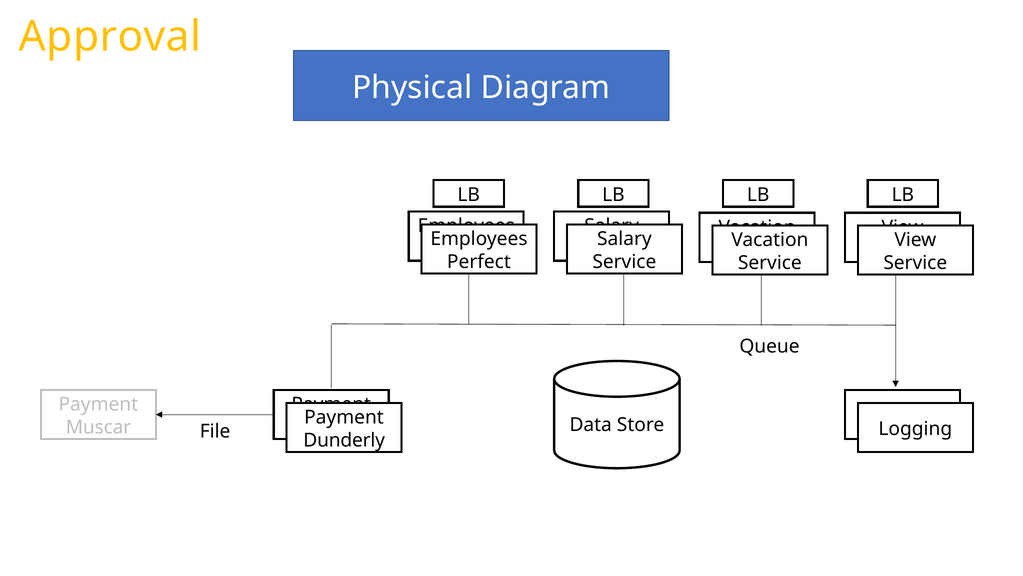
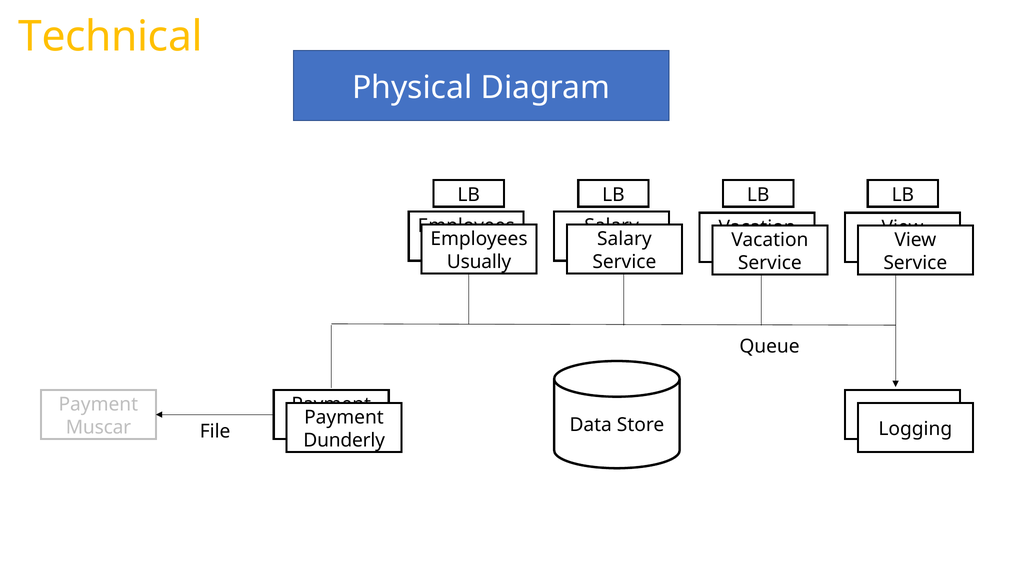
Approval: Approval -> Technical (110, 37)
Perfect: Perfect -> Usually (479, 262)
